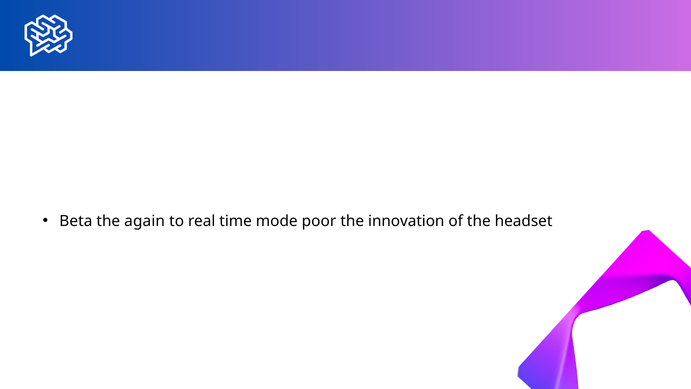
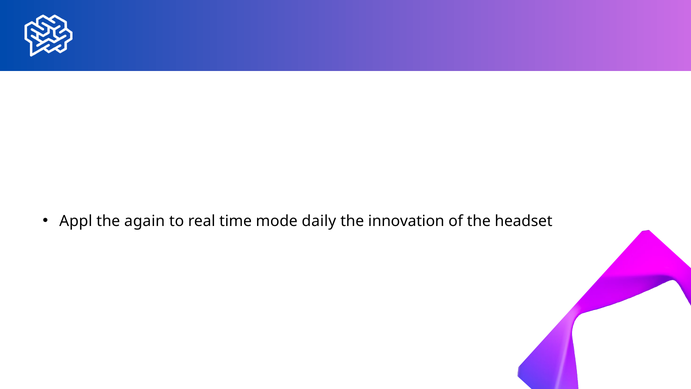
Beta: Beta -> Appl (76, 221)
poor: poor -> daily (319, 221)
